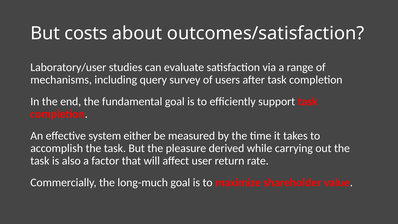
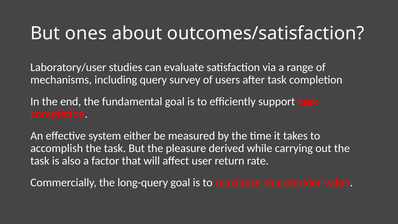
costs: costs -> ones (86, 33)
long-much: long-much -> long-query (143, 182)
